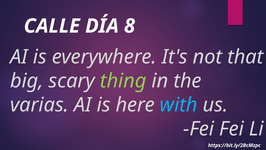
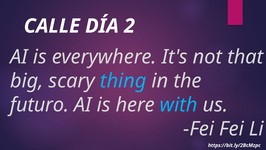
8: 8 -> 2 (129, 26)
thing colour: light green -> light blue (123, 81)
varias: varias -> futuro (39, 105)
